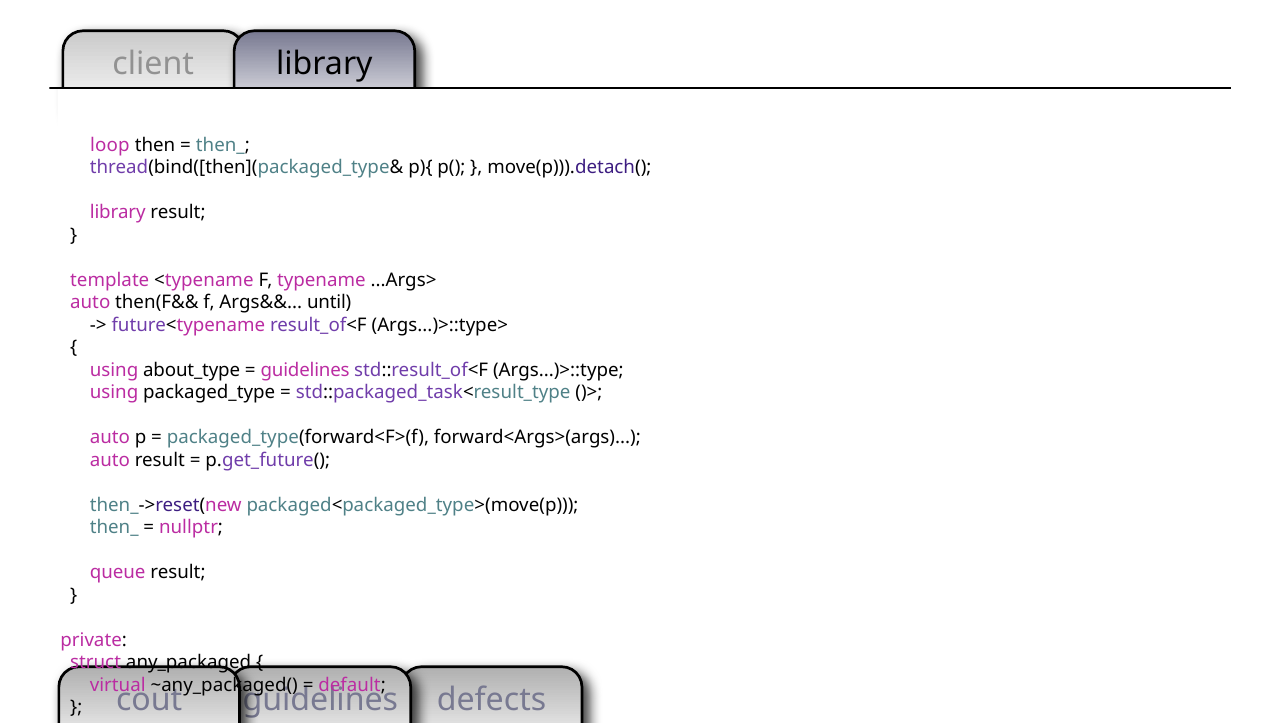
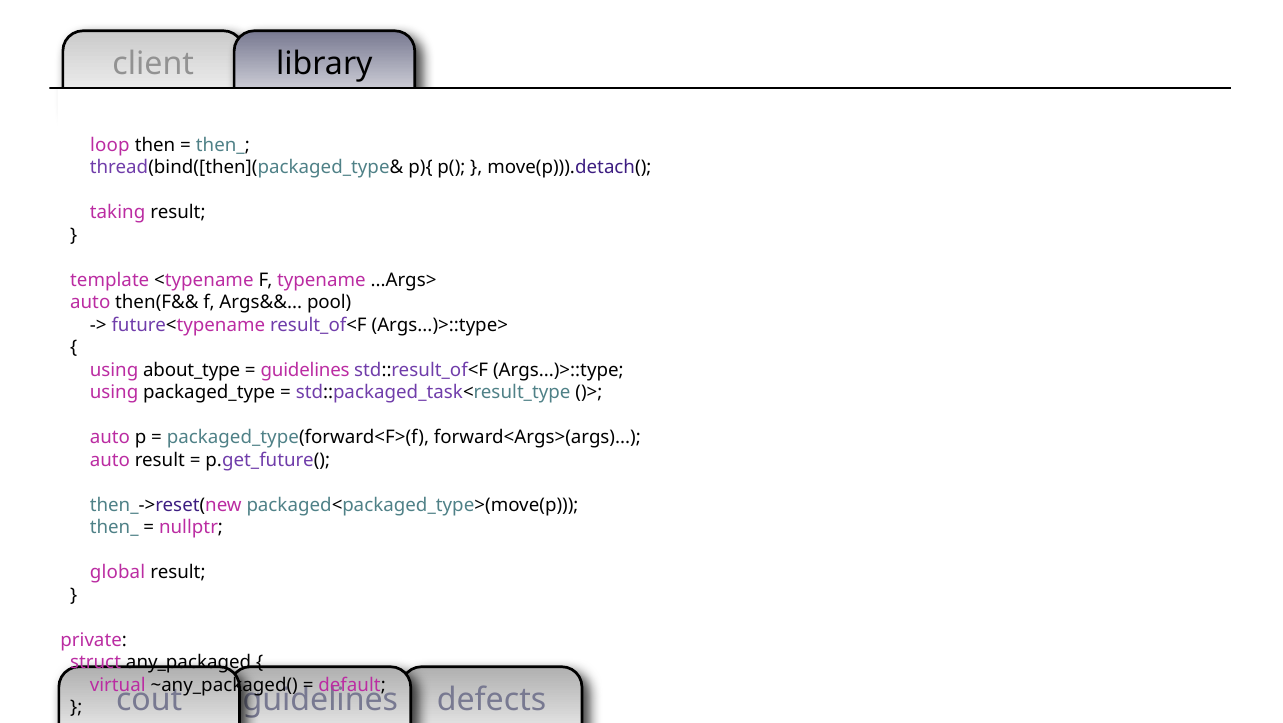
library: library -> taking (118, 212)
until: until -> pool (329, 302)
queue: queue -> global (118, 572)
